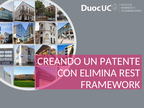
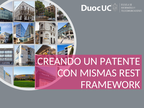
ELIMINA: ELIMINA -> MISMAS (98, 73)
